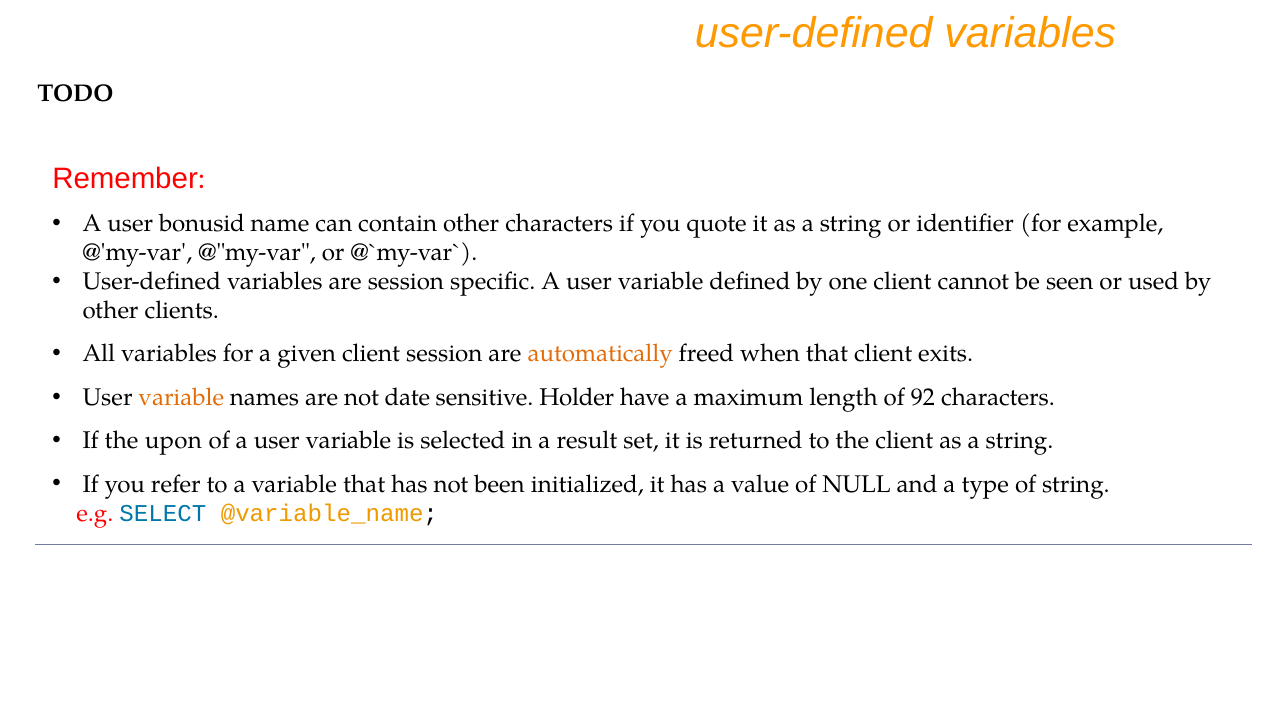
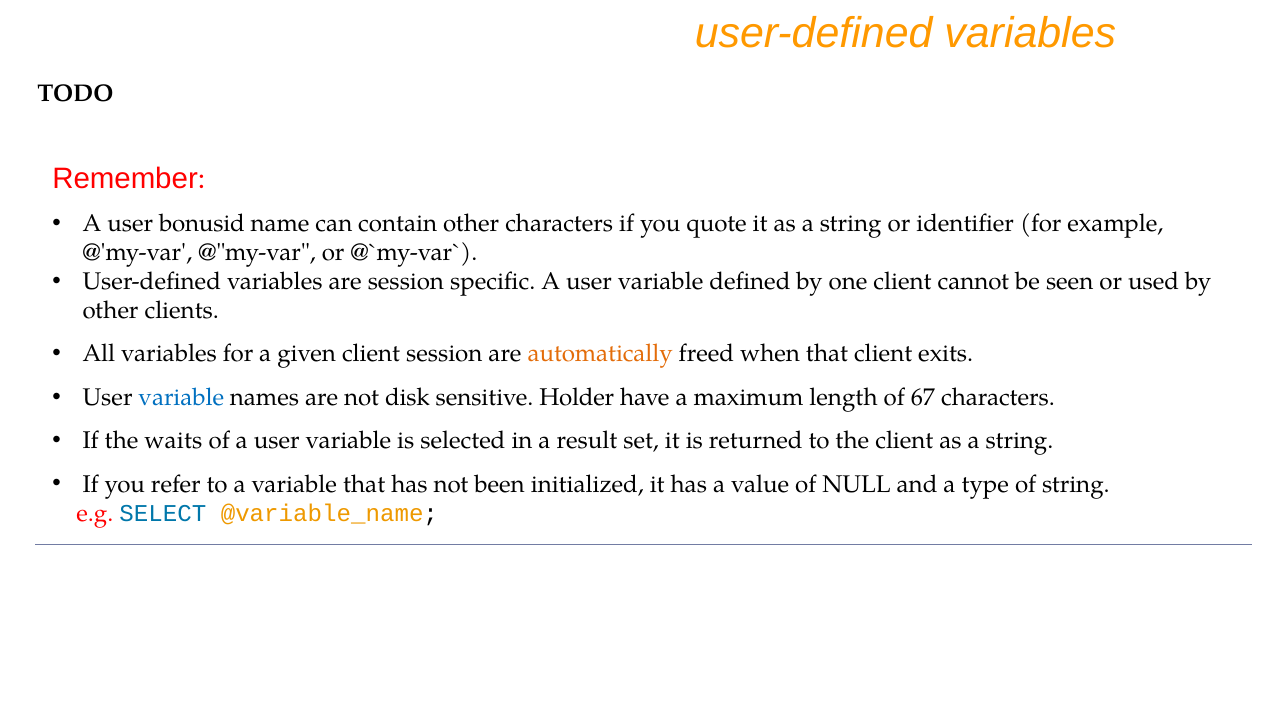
variable colour: orange -> blue (181, 397)
date: date -> disk (407, 397)
92: 92 -> 67 (923, 397)
upon: upon -> waits (173, 441)
